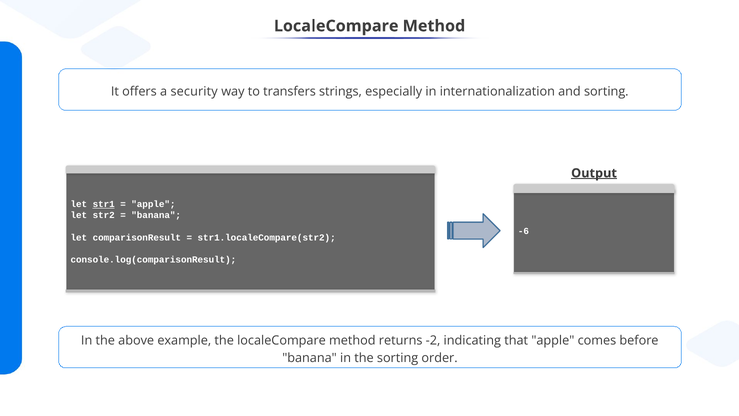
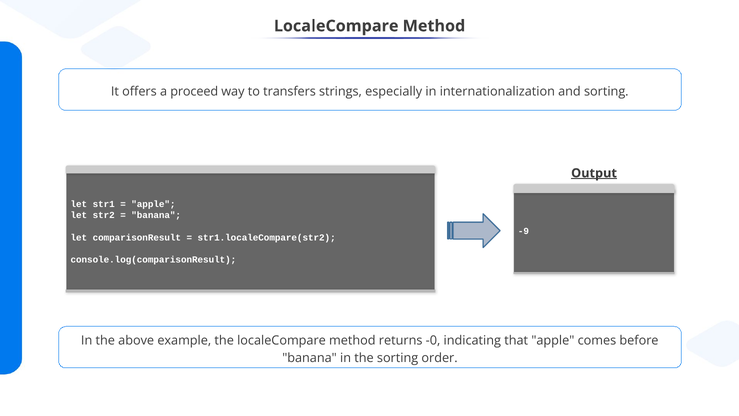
security: security -> proceed (194, 91)
str1 underline: present -> none (104, 204)
-6: -6 -> -9 (523, 231)
-2: -2 -> -0 (433, 340)
